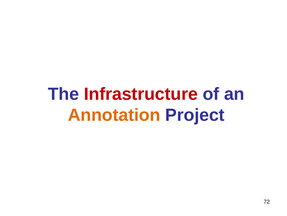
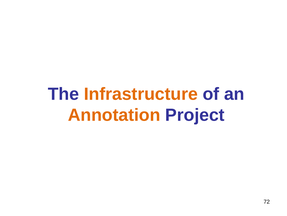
Infrastructure colour: red -> orange (141, 94)
